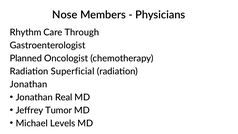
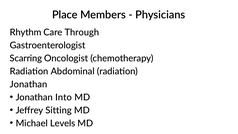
Nose: Nose -> Place (65, 15)
Planned: Planned -> Scarring (26, 58)
Superficial: Superficial -> Abdominal (73, 71)
Real: Real -> Into (64, 97)
Tumor: Tumor -> Sitting (59, 110)
